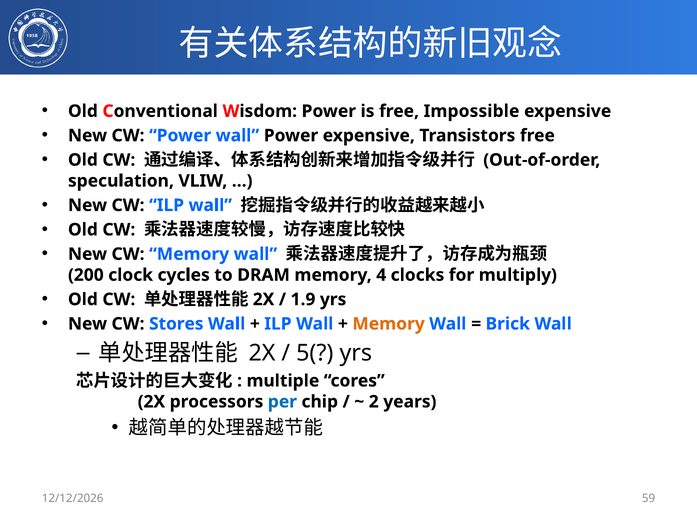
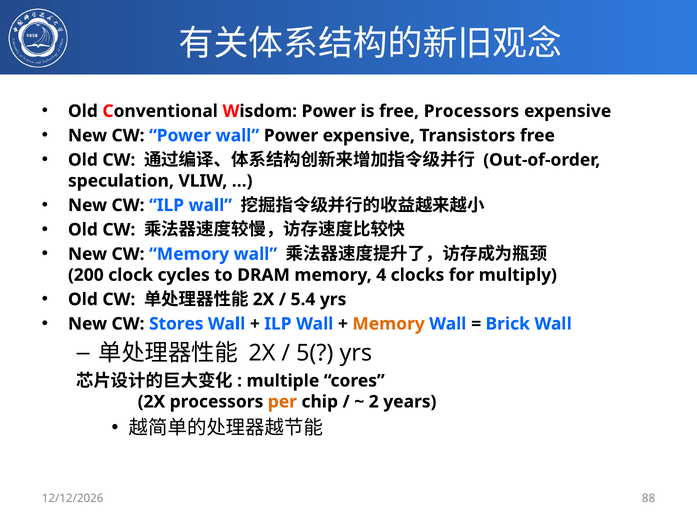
free Impossible: Impossible -> Processors (471, 111)
1.9: 1.9 -> 5.4 (303, 299)
per colour: blue -> orange (282, 402)
59: 59 -> 88 (649, 498)
